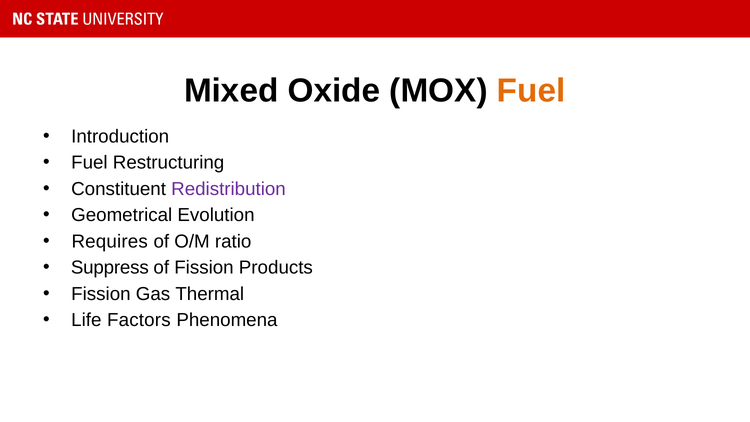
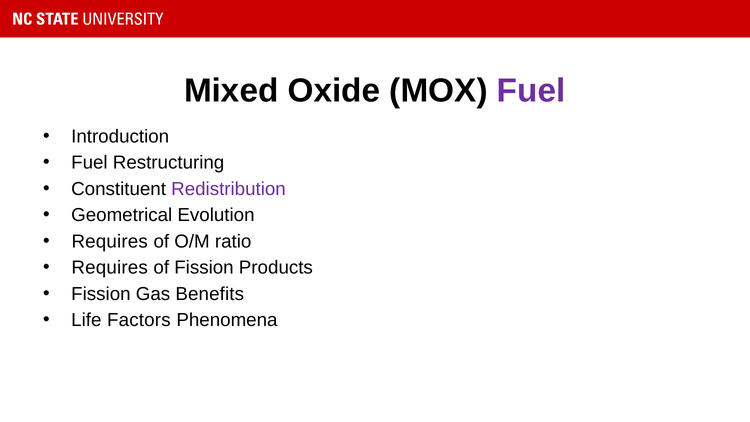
Fuel colour: orange -> purple (531, 91)
Suppress: Suppress -> Requires (110, 268)
Thermal: Thermal -> Benefits (210, 294)
